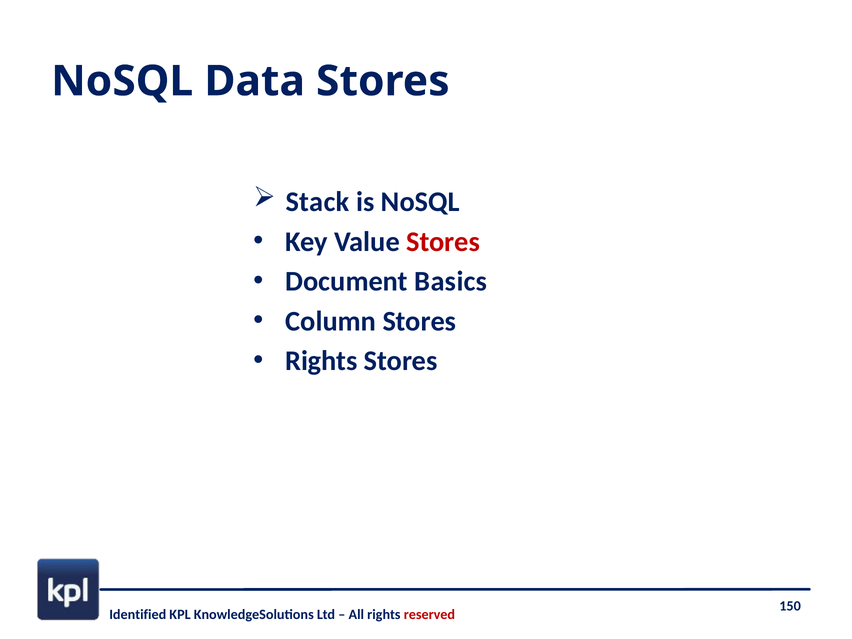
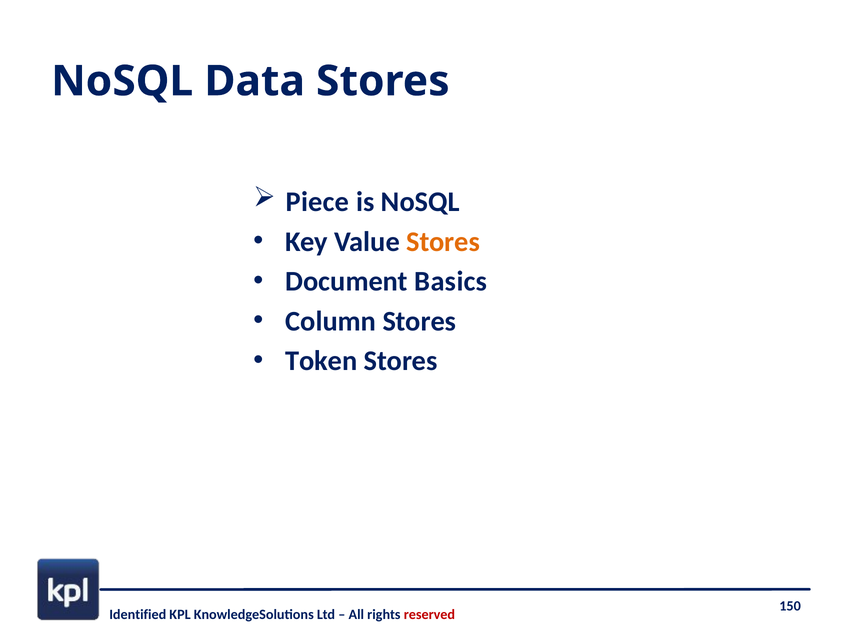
Stack: Stack -> Piece (317, 202)
Stores colour: red -> orange (443, 242)
Rights: Rights -> Token (321, 361)
